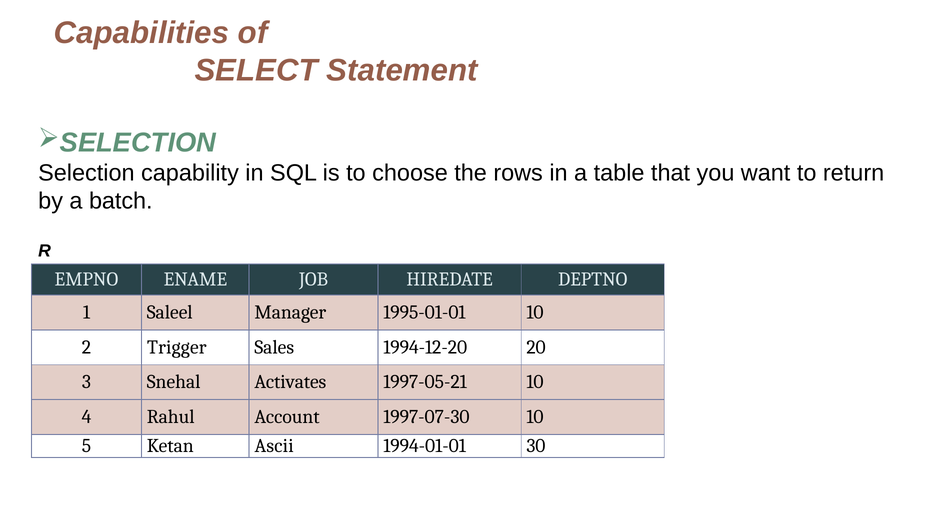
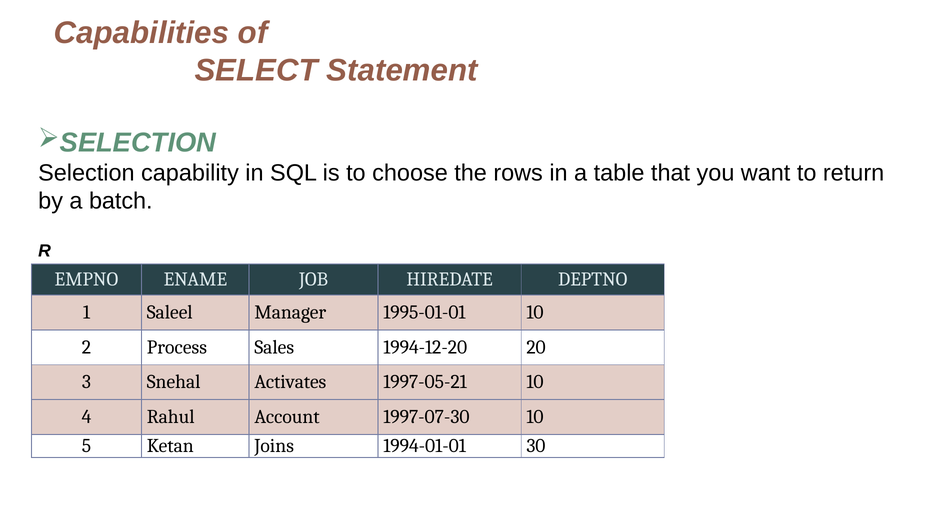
Trigger: Trigger -> Process (177, 347)
Ascii: Ascii -> Joins (274, 446)
